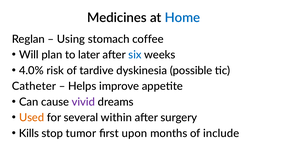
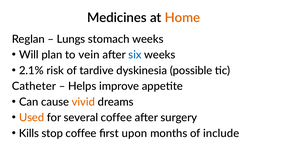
Home colour: blue -> orange (182, 18)
Using: Using -> Lungs (71, 39)
stomach coffee: coffee -> weeks (148, 39)
later: later -> vein (89, 55)
4.0%: 4.0% -> 2.1% (31, 71)
vivid colour: purple -> orange (83, 102)
several within: within -> coffee (116, 118)
stop tumor: tumor -> coffee (81, 133)
